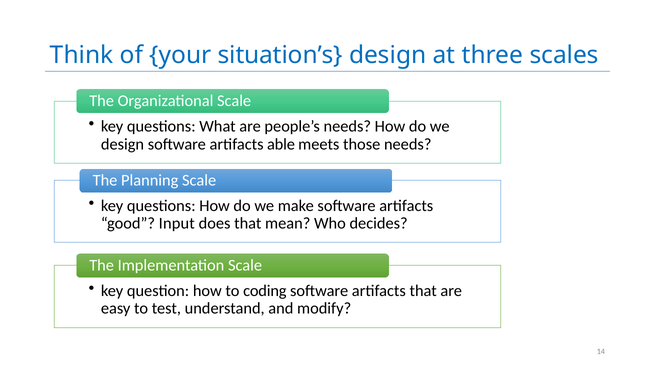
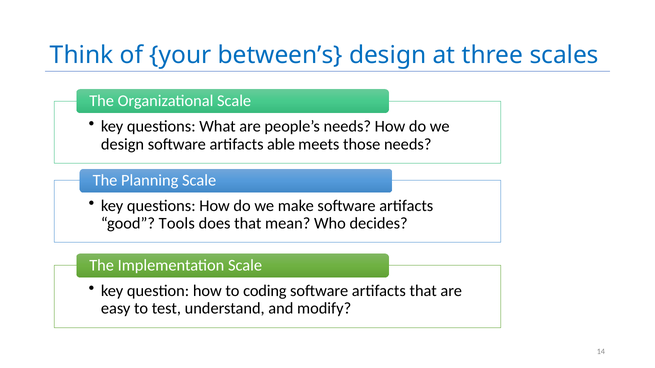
situation’s: situation’s -> between’s (280, 55)
Input: Input -> Tools (177, 224)
